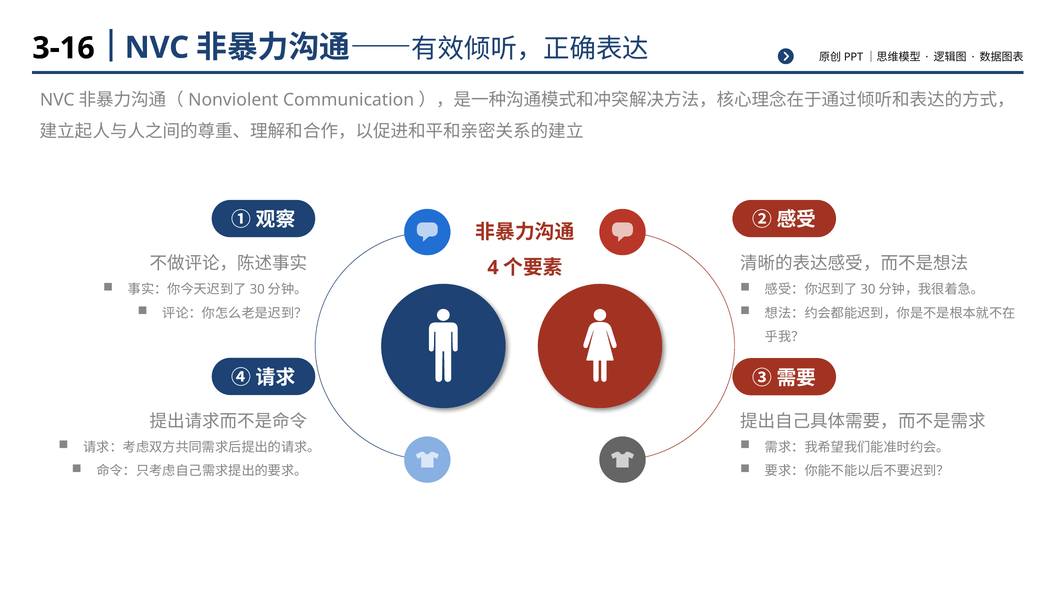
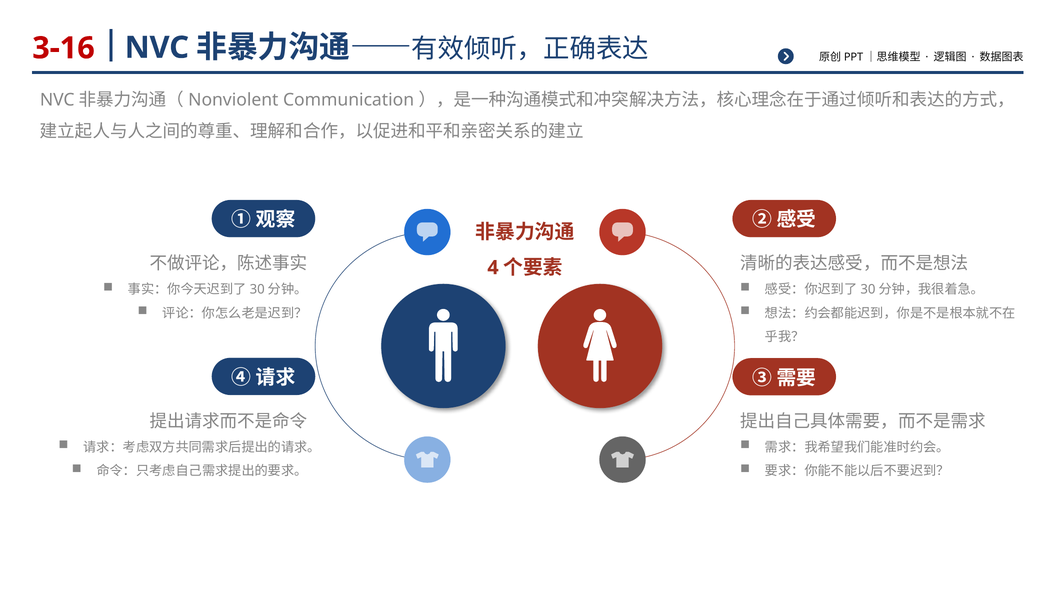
3-16 colour: black -> red (64, 48)
